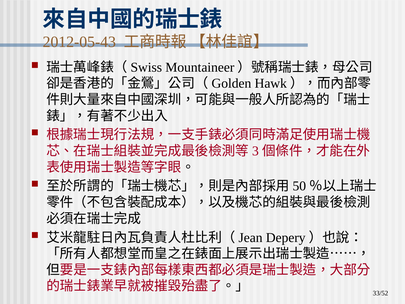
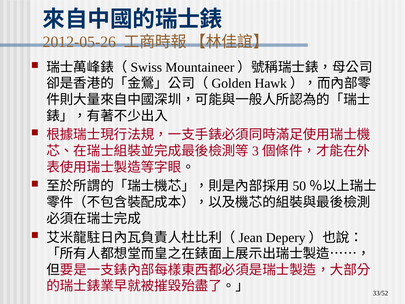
2012-05-43: 2012-05-43 -> 2012-05-26 (79, 42)
